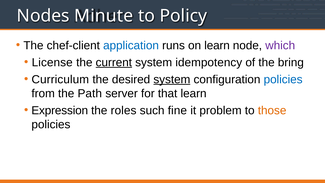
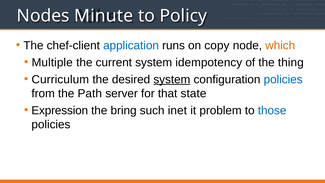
on learn: learn -> copy (217, 45)
which colour: purple -> orange (280, 45)
License: License -> Multiple (52, 62)
current underline: present -> none (114, 62)
bring: bring -> thing (291, 62)
that learn: learn -> state (193, 93)
roles: roles -> bring (124, 110)
fine: fine -> inet (177, 110)
those colour: orange -> blue (272, 110)
